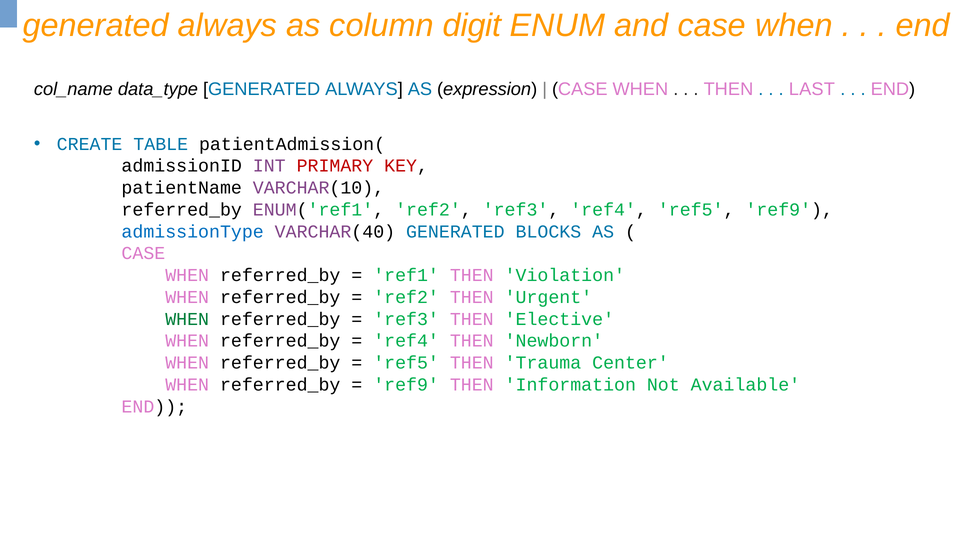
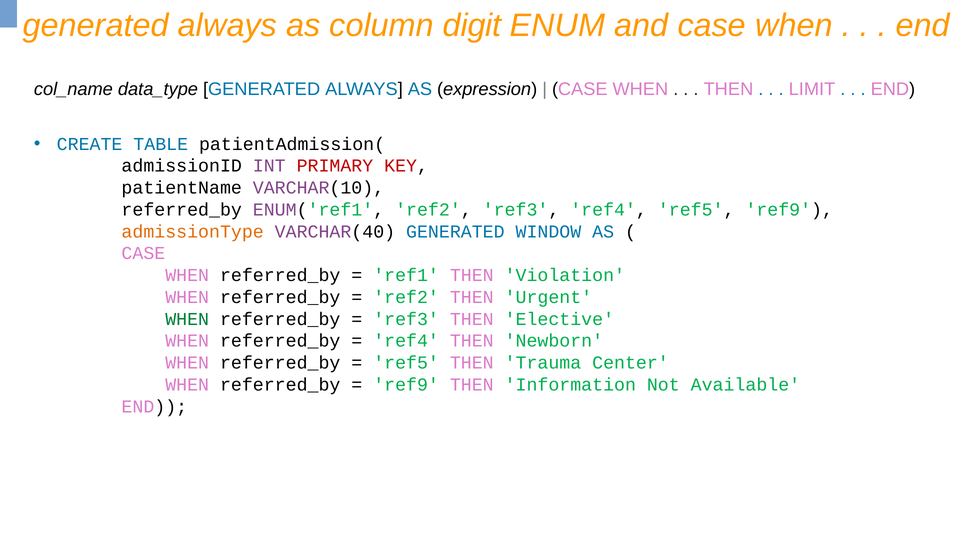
LAST: LAST -> LIMIT (812, 90)
admissionType colour: blue -> orange (193, 232)
BLOCKS: BLOCKS -> WINDOW (548, 232)
